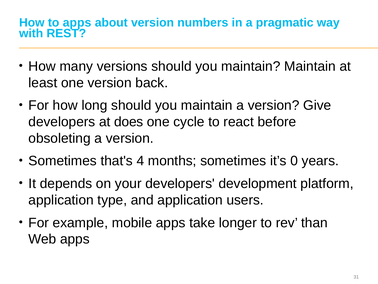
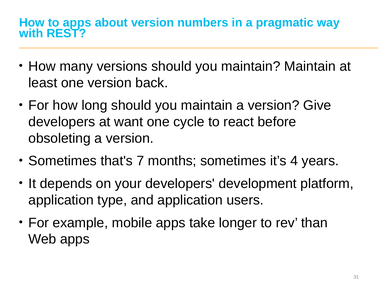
does: does -> want (129, 122)
4: 4 -> 7 (140, 161)
0: 0 -> 4 (294, 161)
